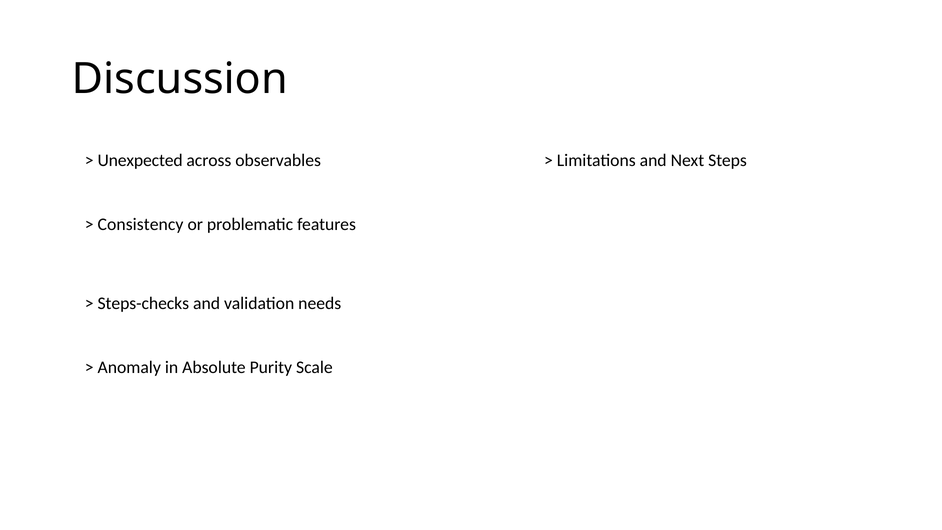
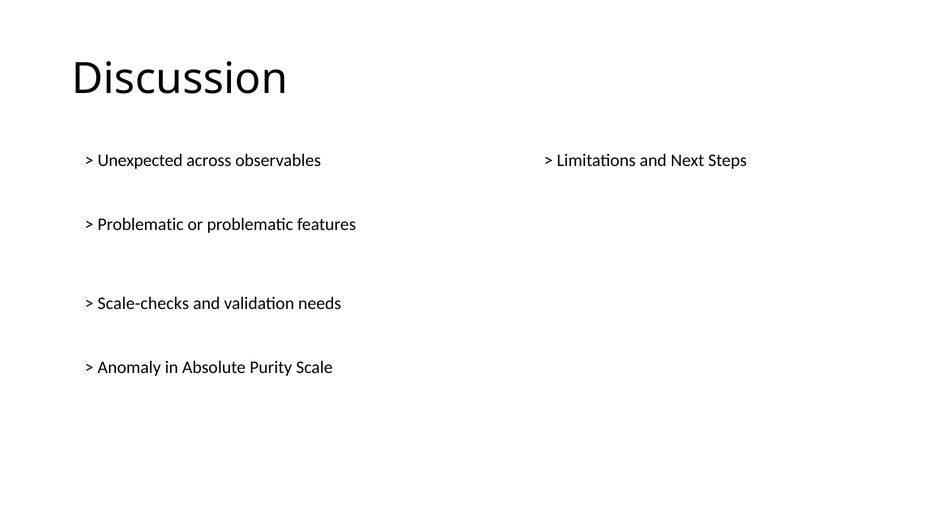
Consistency: Consistency -> Problematic (141, 225)
Steps-checks: Steps-checks -> Scale-checks (143, 303)
